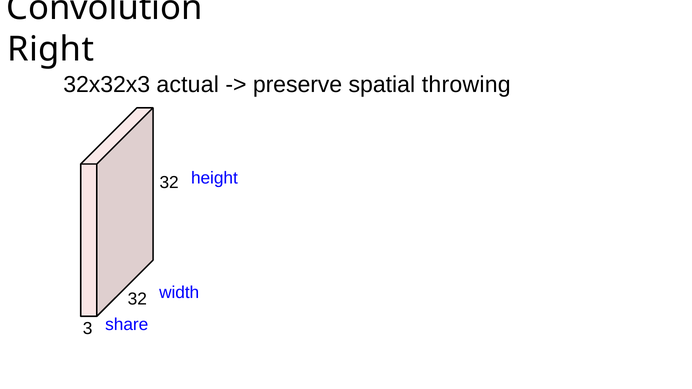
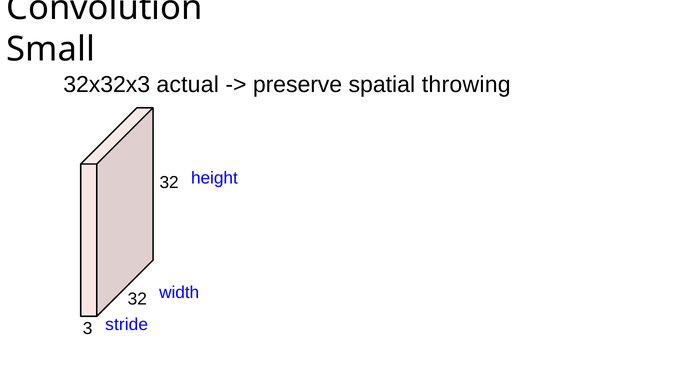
Right: Right -> Small (51, 50)
share: share -> stride (127, 325)
